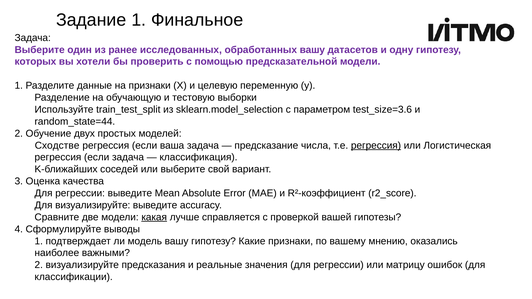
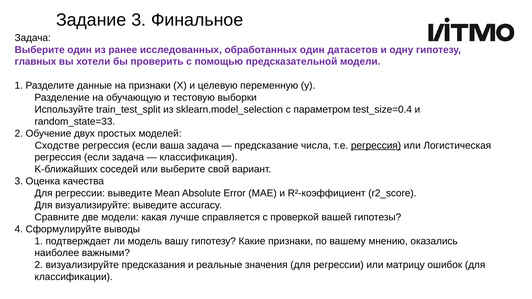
Задание 1: 1 -> 3 (139, 20)
обработанных вашу: вашу -> один (312, 50)
которых: которых -> главных (35, 62)
test_size=3.6: test_size=3.6 -> test_size=0.4 (382, 110)
random_state=44: random_state=44 -> random_state=33 (75, 122)
какая underline: present -> none (154, 217)
